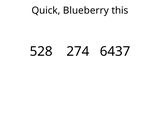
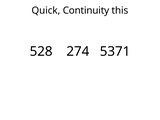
Blueberry: Blueberry -> Continuity (86, 10)
6437: 6437 -> 5371 (115, 51)
